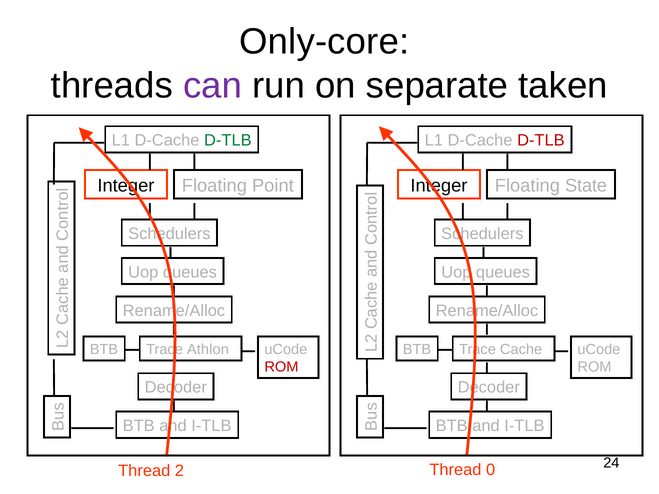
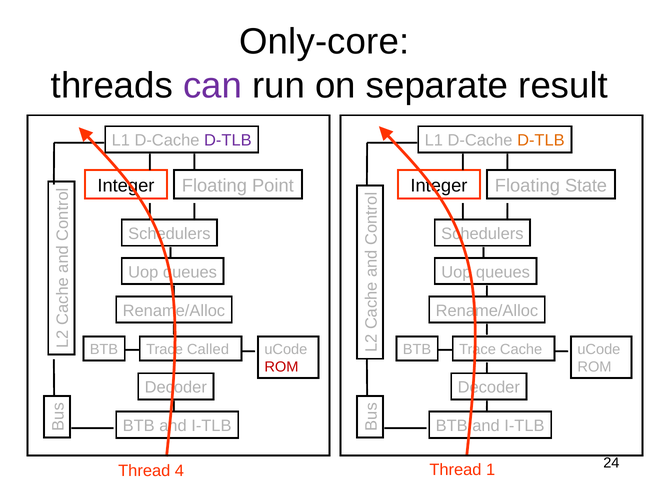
taken: taken -> result (563, 85)
D-TLB colour: green -> purple (228, 141)
D-TLB colour: red -> orange (541, 141)
Athlon: Athlon -> Called (208, 350)
Thread 2: 2 -> 4 (179, 471)
0: 0 -> 1 (491, 470)
